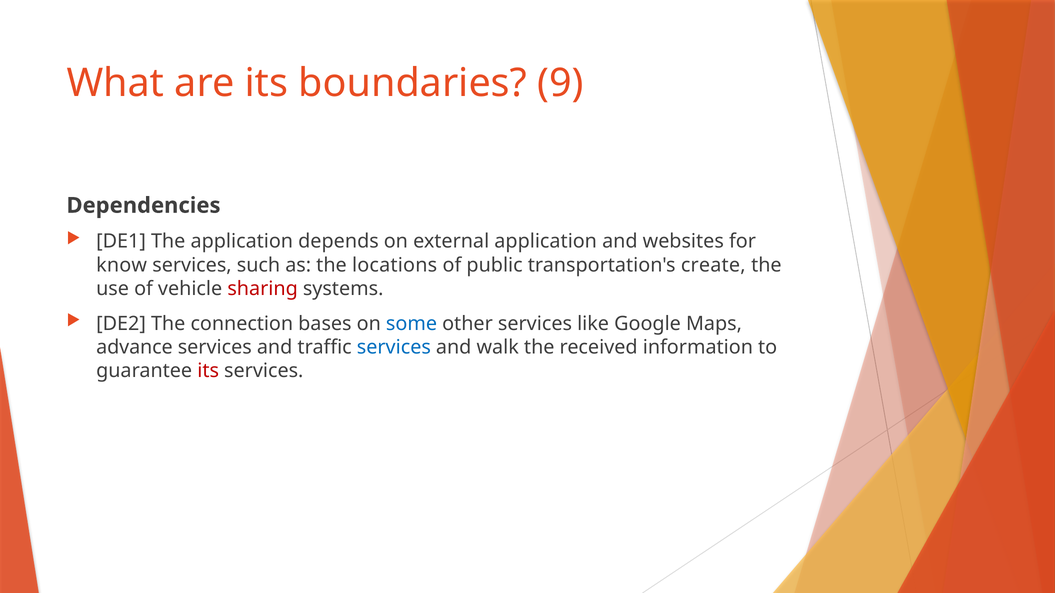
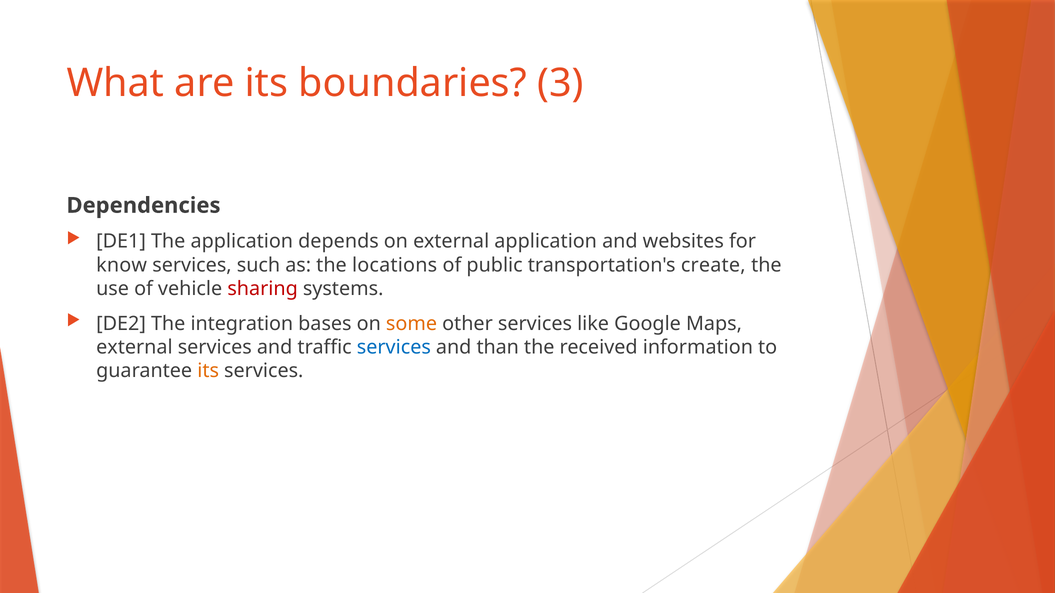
9: 9 -> 3 (560, 83)
connection: connection -> integration (242, 324)
some colour: blue -> orange (412, 324)
advance: advance -> external (134, 348)
walk: walk -> than (498, 348)
its colour: red -> orange (208, 371)
